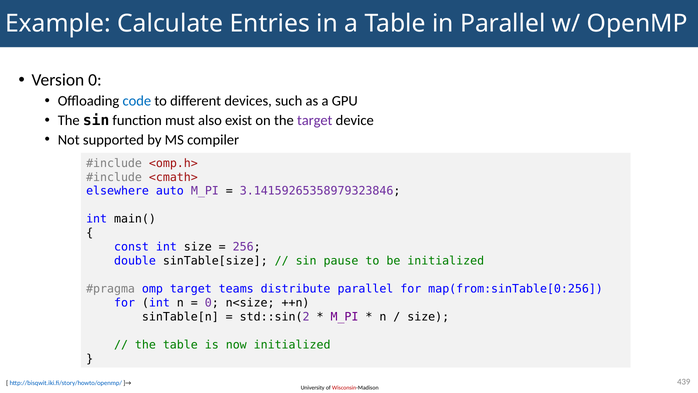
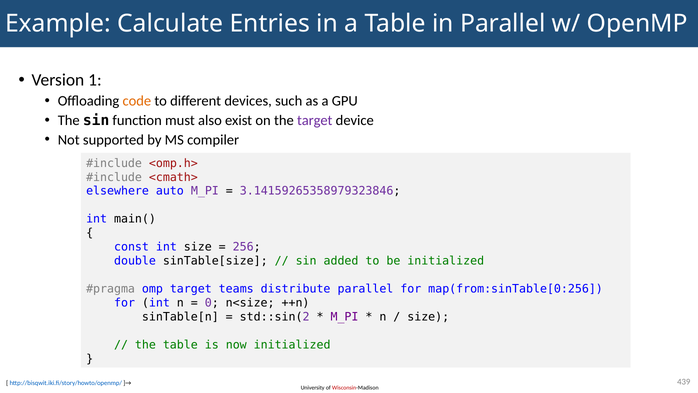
Version 0: 0 -> 1 (95, 80)
code colour: blue -> orange (137, 101)
pause: pause -> added (341, 261)
